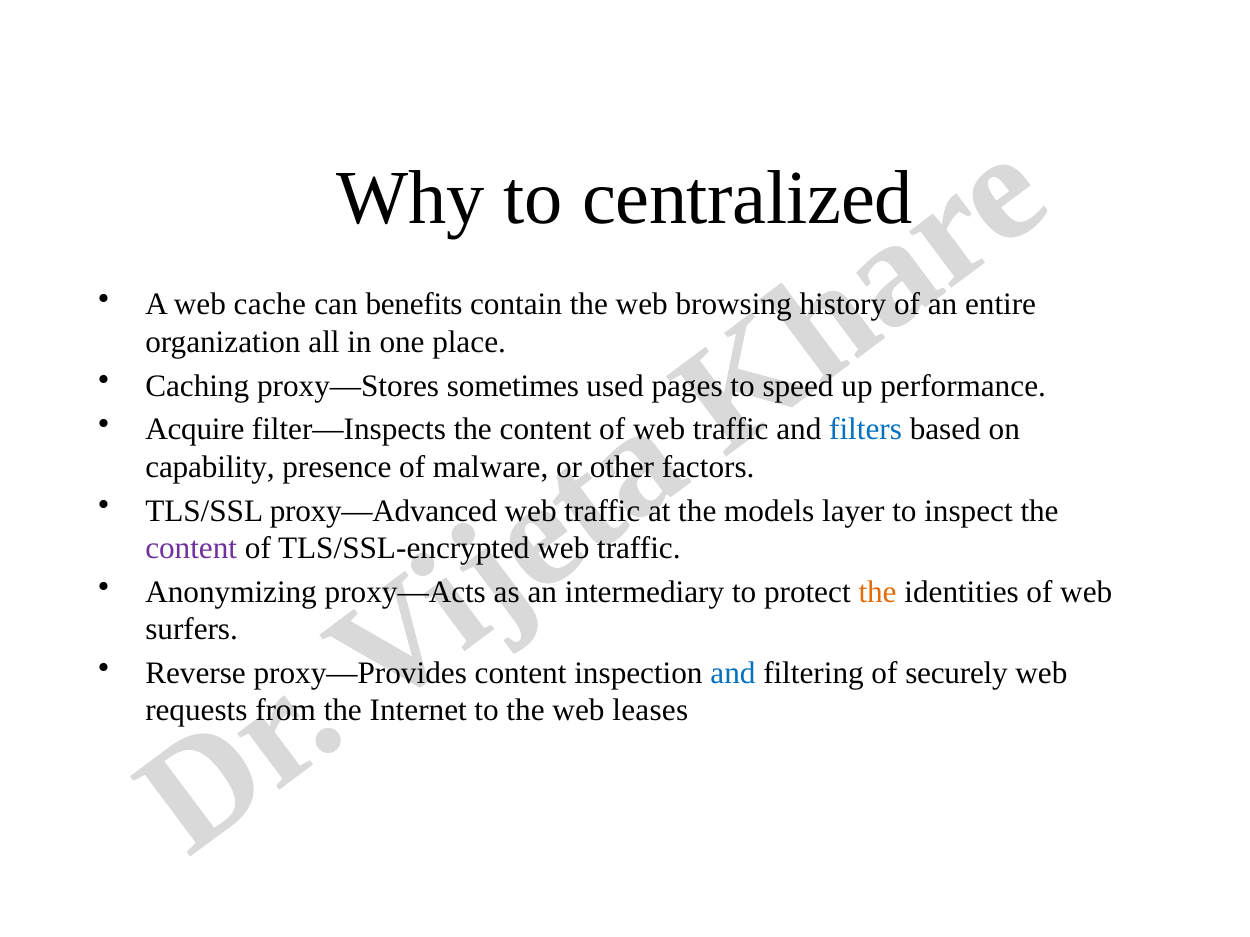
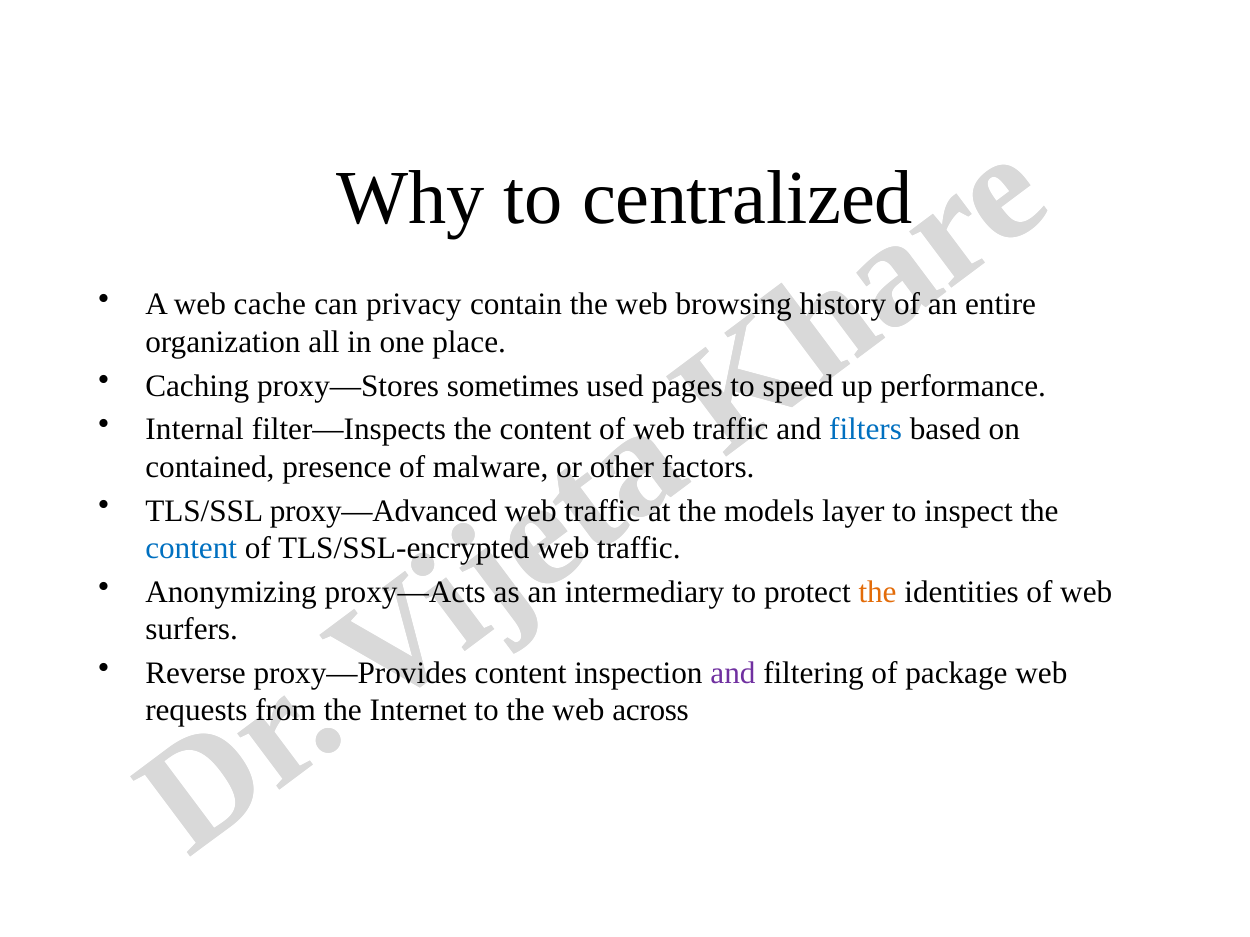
benefits: benefits -> privacy (414, 305)
Acquire: Acquire -> Internal (195, 430)
capability: capability -> contained (210, 467)
content colour: purple -> blue (191, 548)
and colour: blue -> purple (733, 673)
securely: securely -> package (956, 673)
leases: leases -> across (651, 711)
